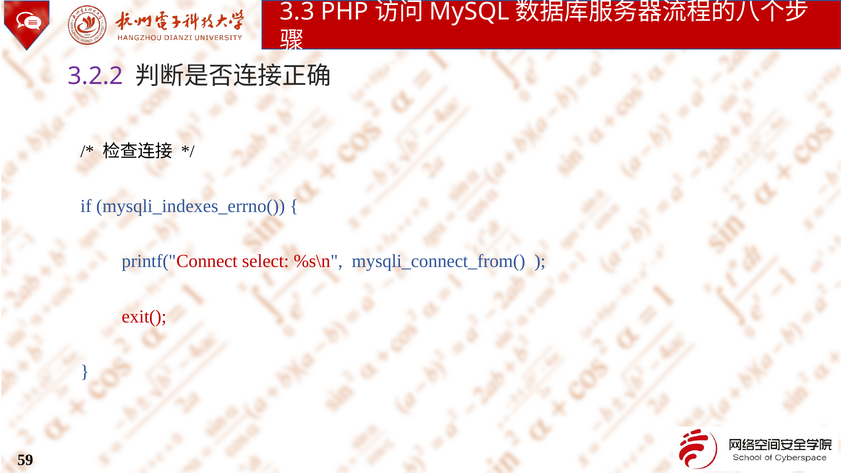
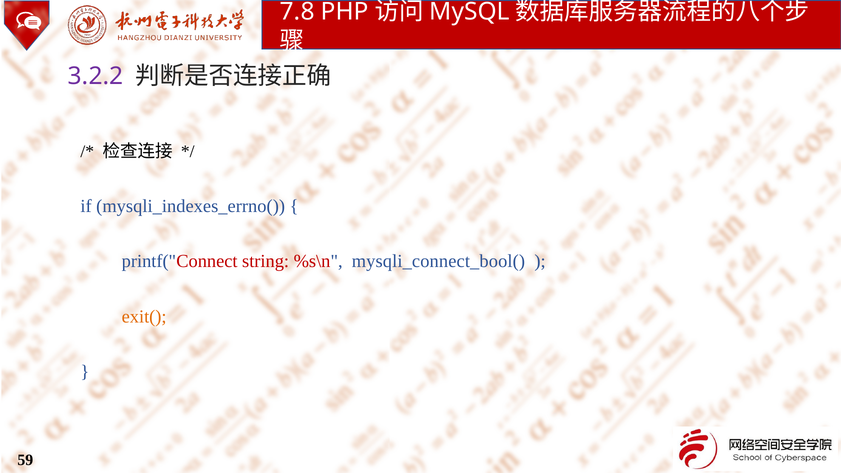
3.3: 3.3 -> 7.8 (297, 12)
select: select -> string (266, 261)
mysqli_connect_from(: mysqli_connect_from( -> mysqli_connect_bool( (438, 261)
exit( colour: red -> orange (144, 316)
